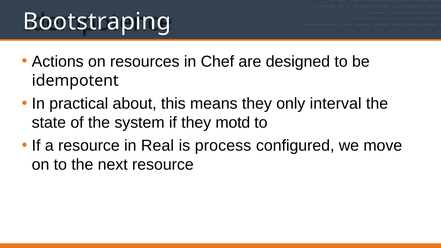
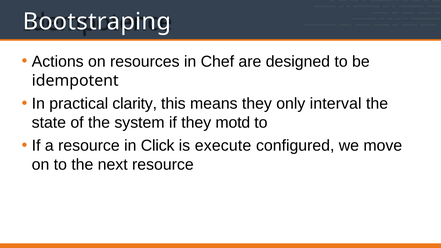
about: about -> clarity (135, 104)
Real: Real -> Click (158, 146)
process: process -> execute (223, 146)
